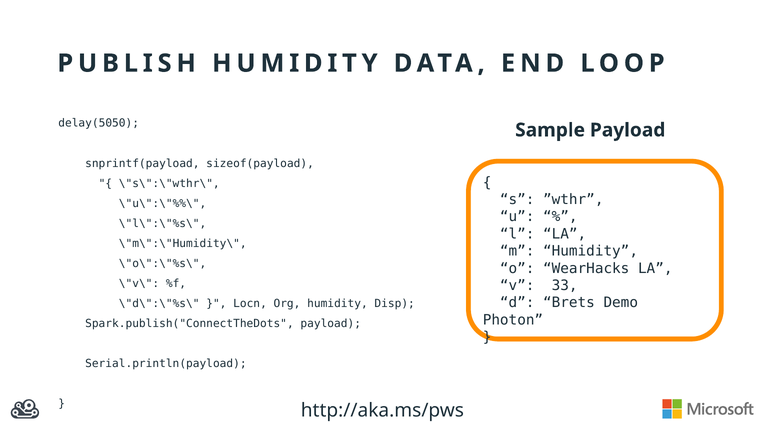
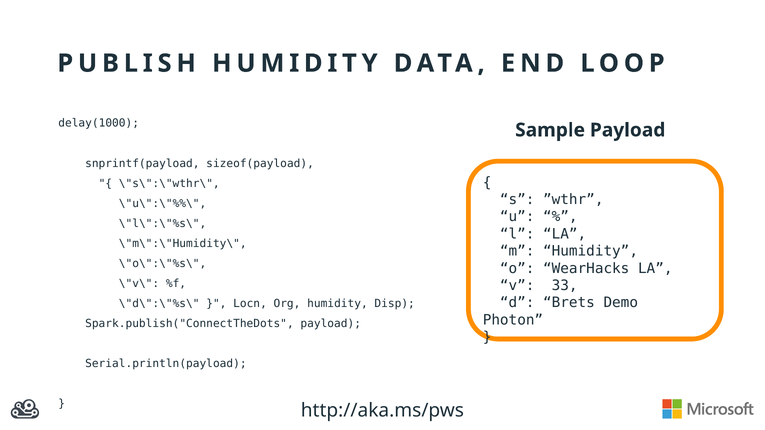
delay(5050: delay(5050 -> delay(1000 (99, 123)
